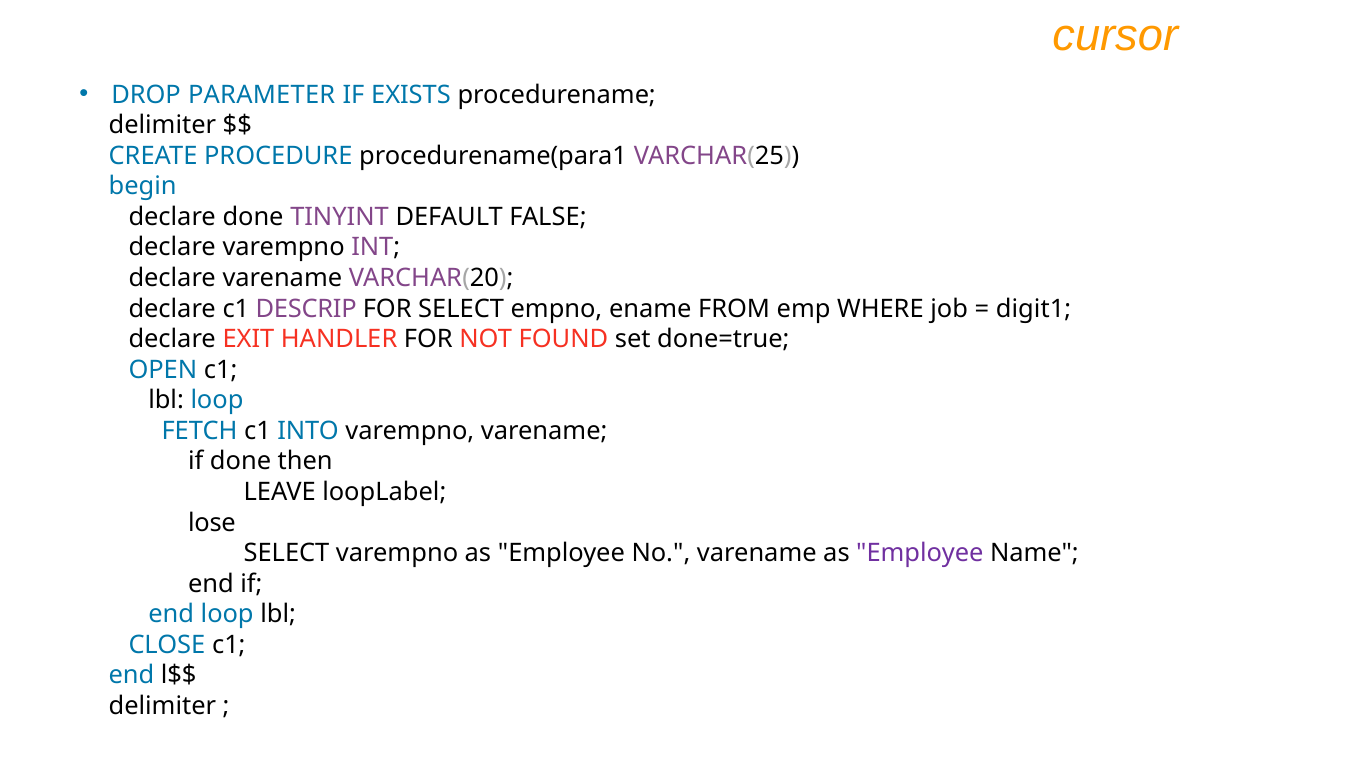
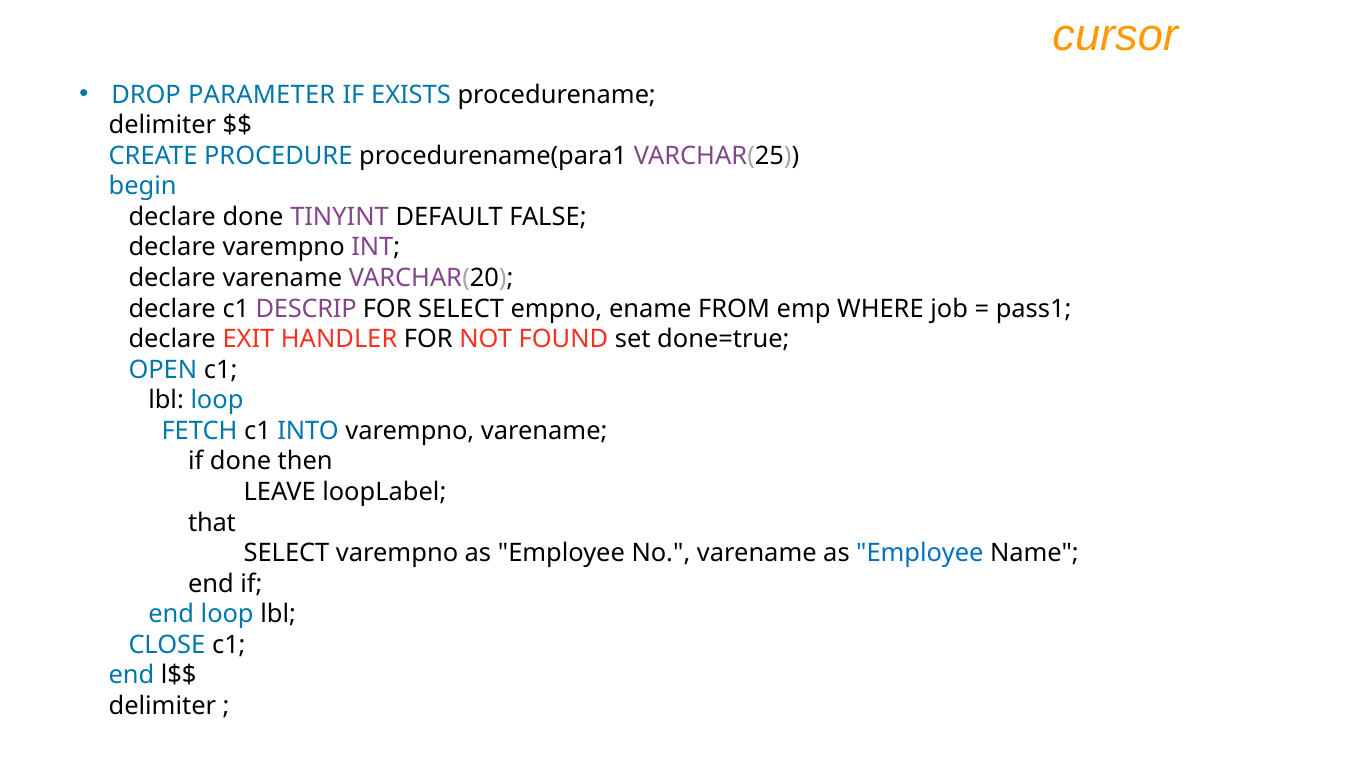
digit1: digit1 -> pass1 (1034, 309)
lose: lose -> that (212, 523)
Employee colour: purple -> blue (920, 553)
